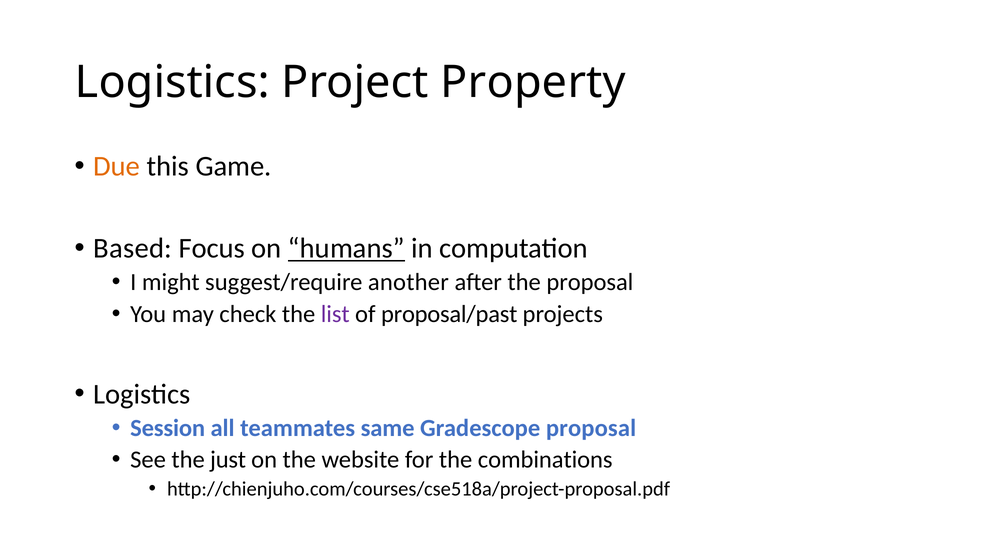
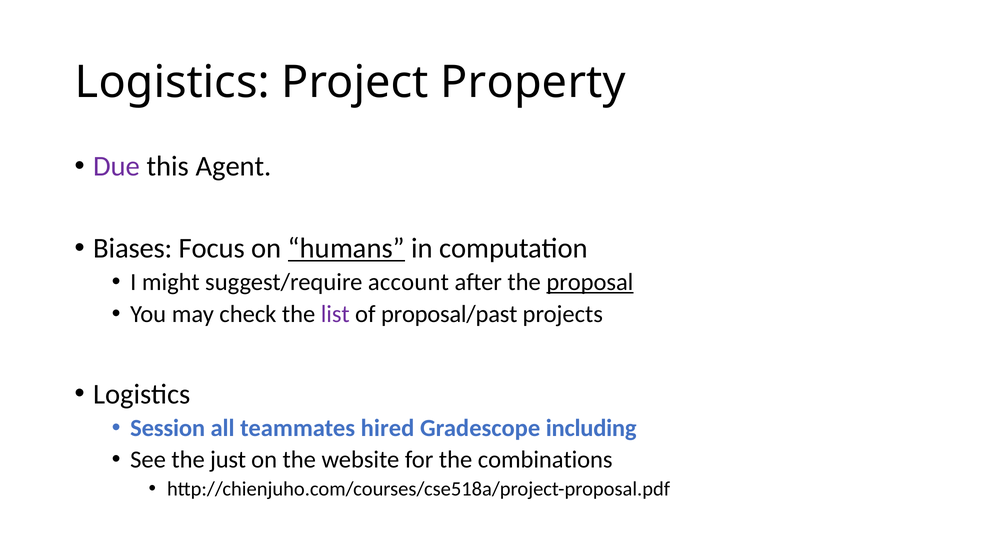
Due colour: orange -> purple (117, 166)
Game: Game -> Agent (234, 166)
Based: Based -> Biases (133, 248)
another: another -> account (408, 282)
proposal underline: none -> present (590, 282)
same: same -> hired (388, 428)
Gradescope proposal: proposal -> including (591, 428)
